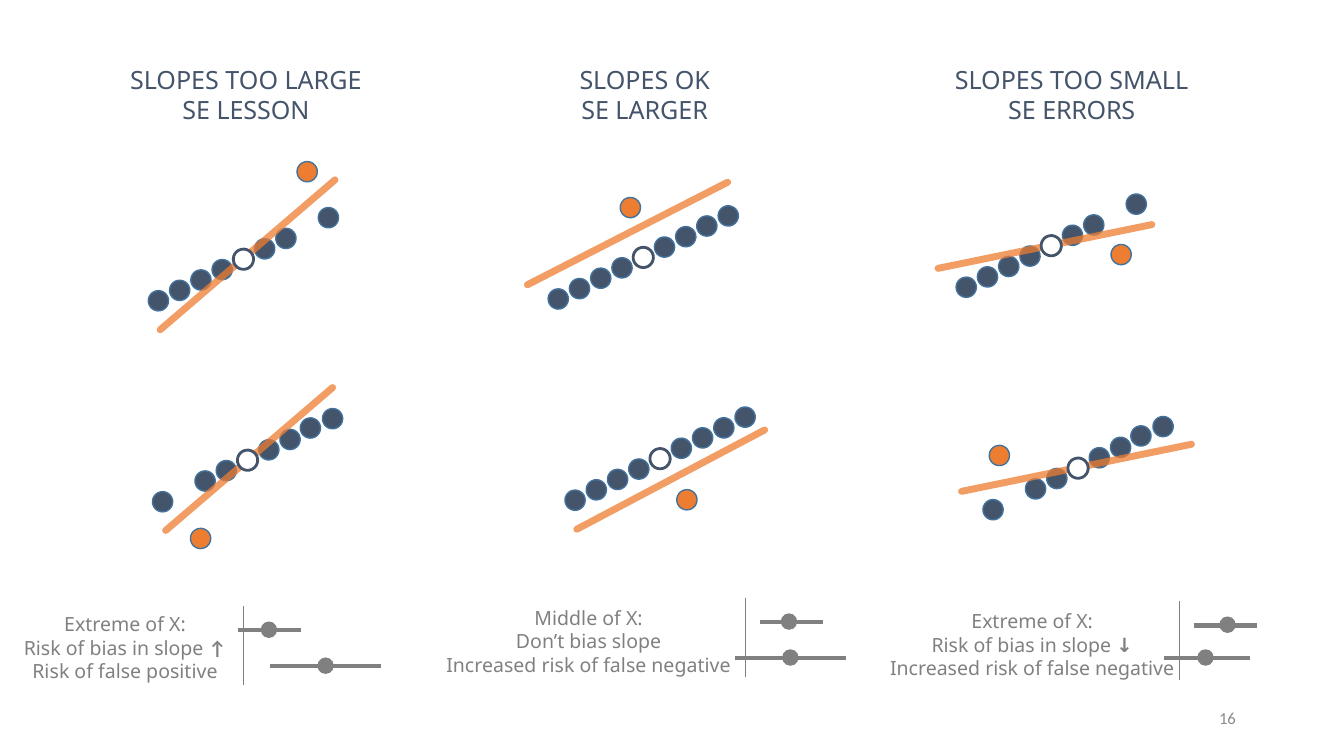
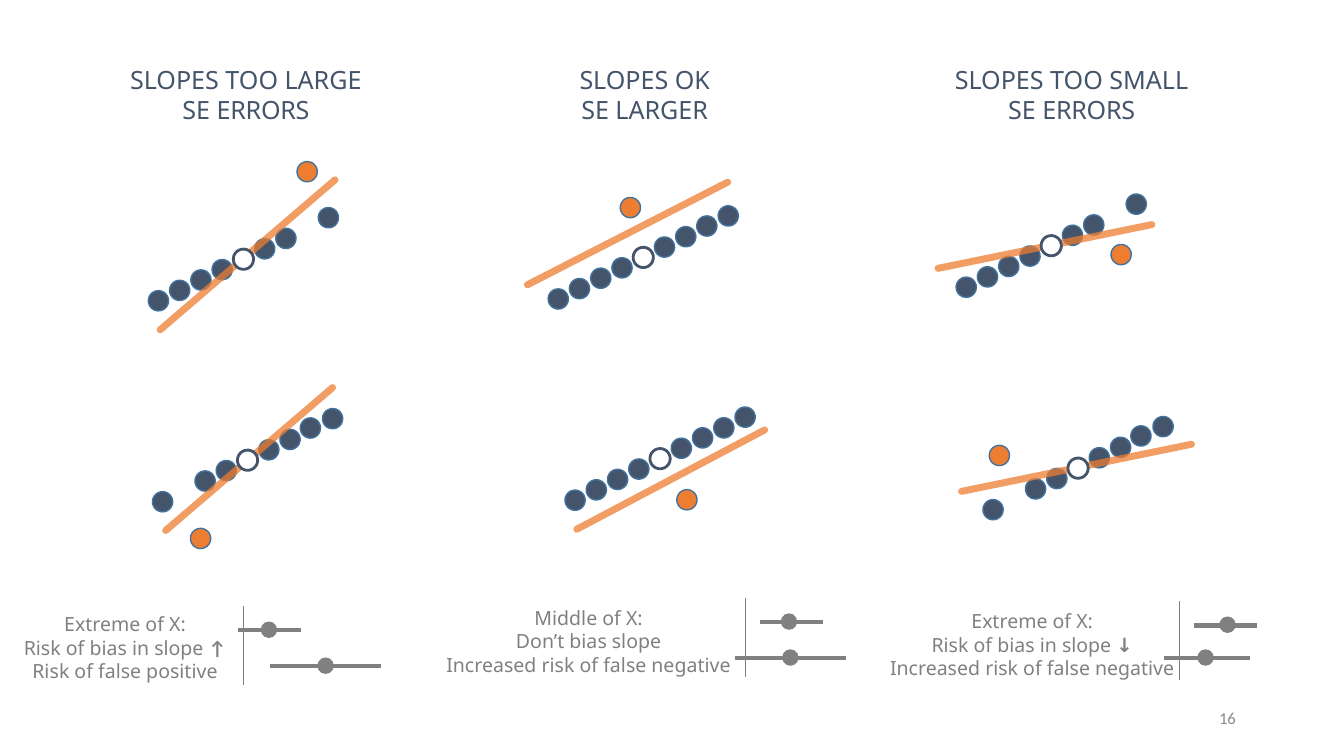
LESSON: LESSON -> ERRORS (263, 111)
